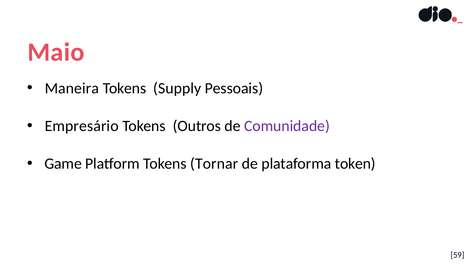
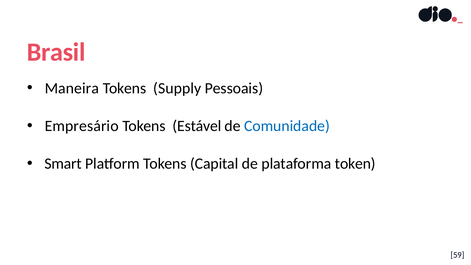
Maio: Maio -> Brasil (56, 52)
Outros: Outros -> Estável (197, 126)
Comunidade colour: purple -> blue (287, 126)
Game: Game -> Smart (63, 164)
Tornar: Tornar -> Capital (214, 164)
